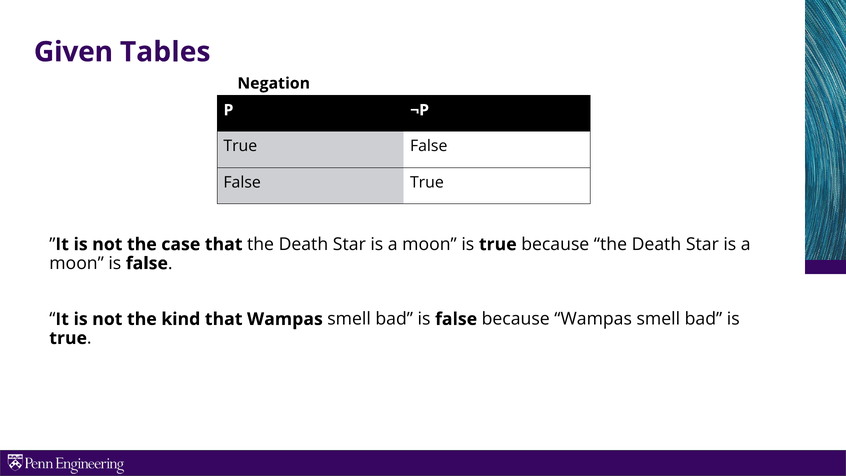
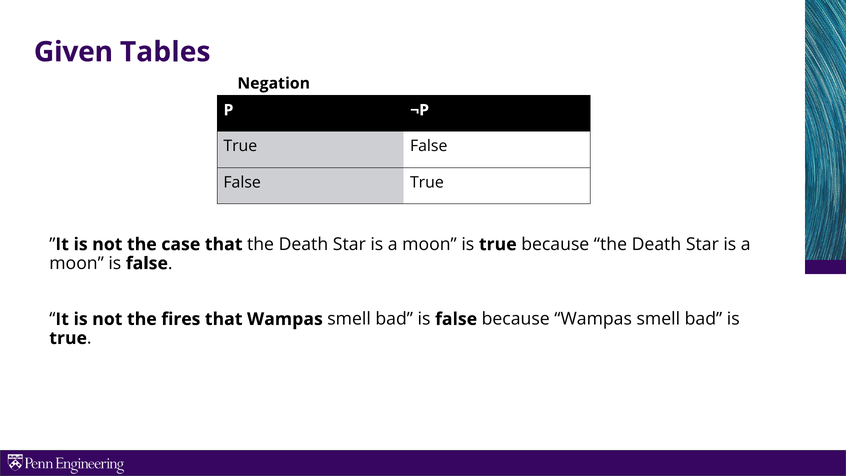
kind: kind -> fires (181, 319)
